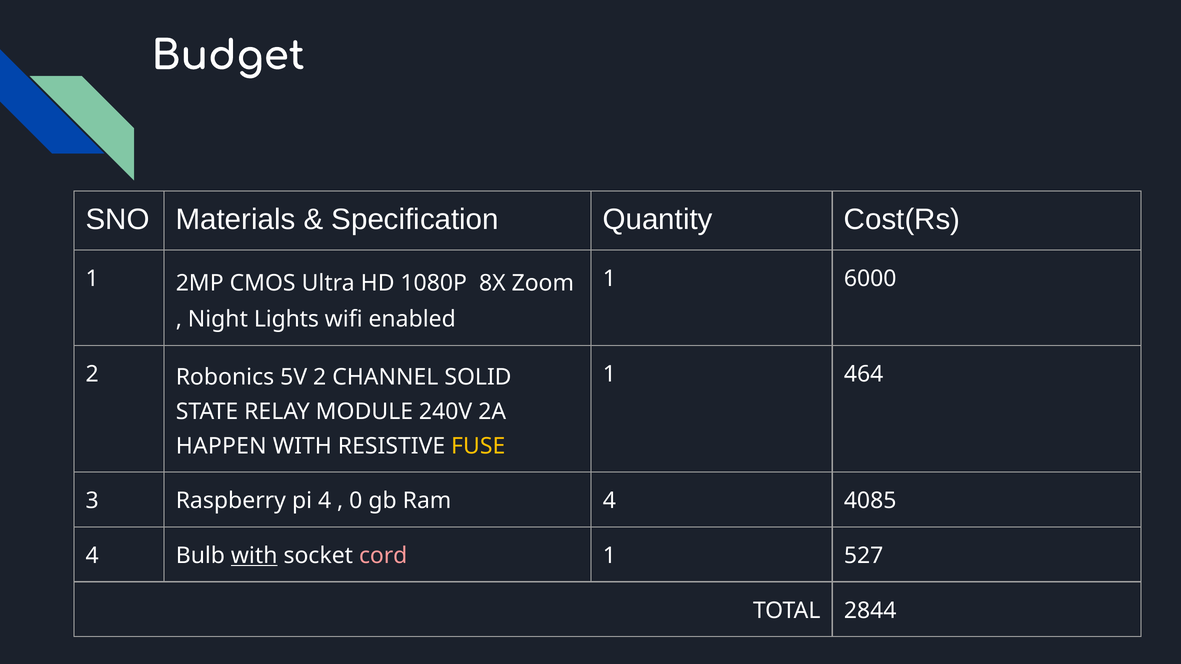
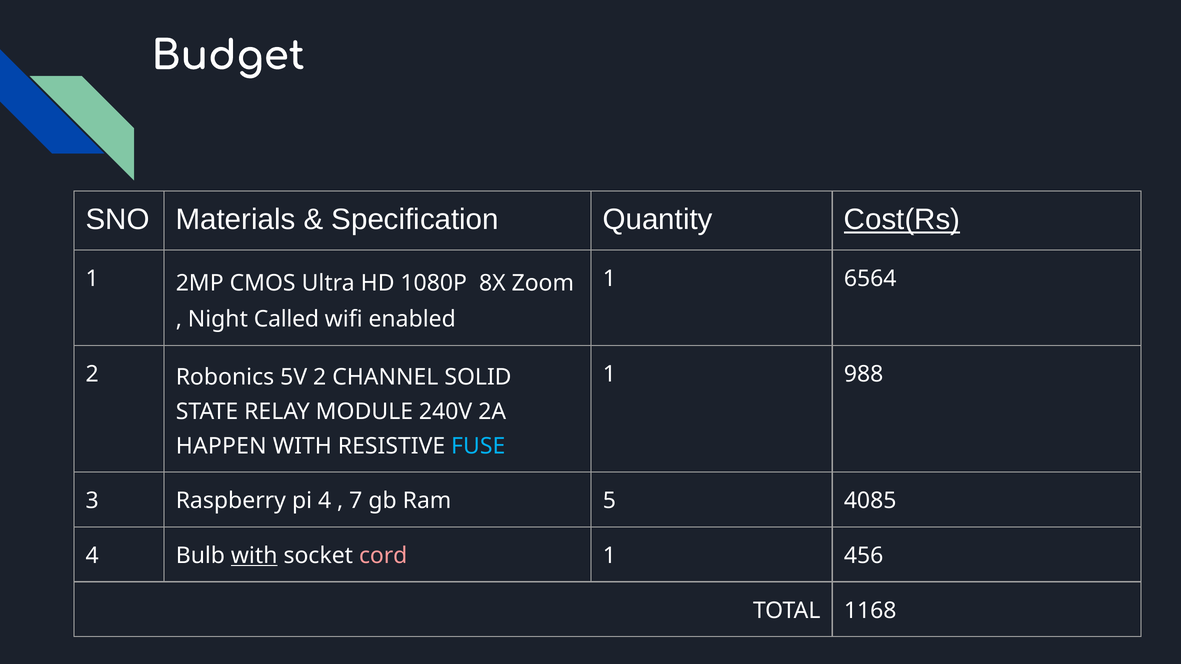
Cost(Rs underline: none -> present (902, 220)
6000: 6000 -> 6564 (870, 279)
Lights: Lights -> Called (286, 319)
464: 464 -> 988 (864, 374)
FUSE colour: yellow -> light blue (478, 446)
0: 0 -> 7 (356, 501)
Ram 4: 4 -> 5 (609, 501)
527: 527 -> 456 (864, 556)
2844: 2844 -> 1168 (870, 611)
